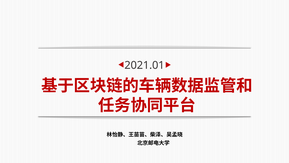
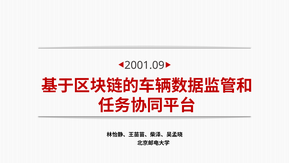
2021.01: 2021.01 -> 2001.09 (144, 65)
